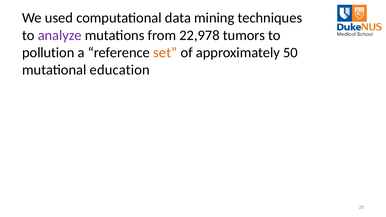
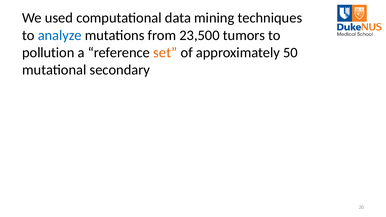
analyze colour: purple -> blue (60, 35)
22,978: 22,978 -> 23,500 (199, 35)
education: education -> secondary (120, 70)
